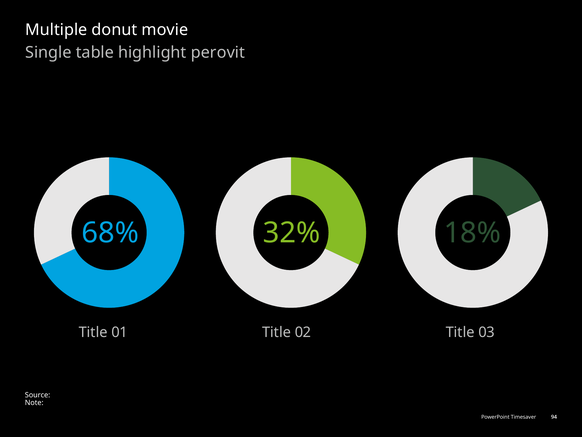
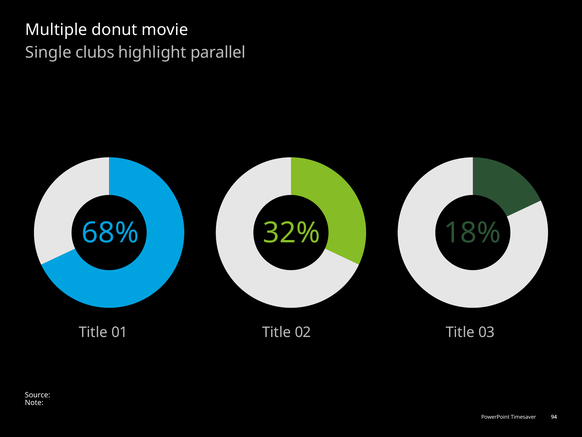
table: table -> clubs (95, 52)
perovit: perovit -> parallel (218, 52)
